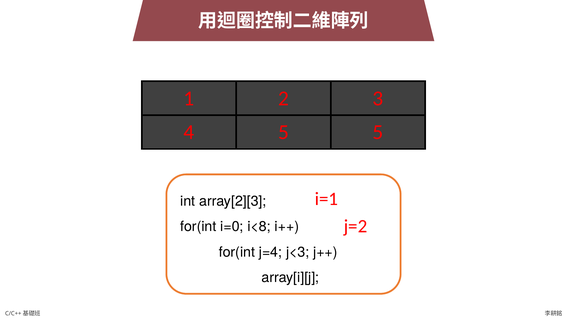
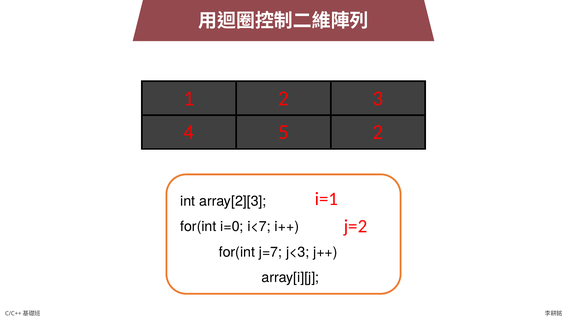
5 5: 5 -> 2 (378, 132)
i<8: i<8 -> i<7 (259, 226)
j=4: j=4 -> j=7 (271, 252)
